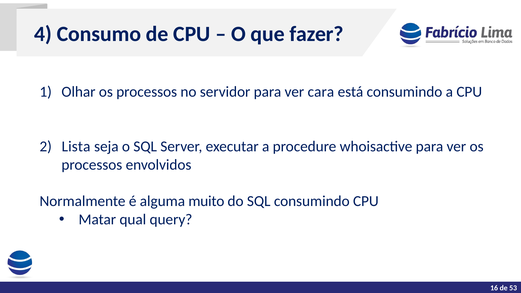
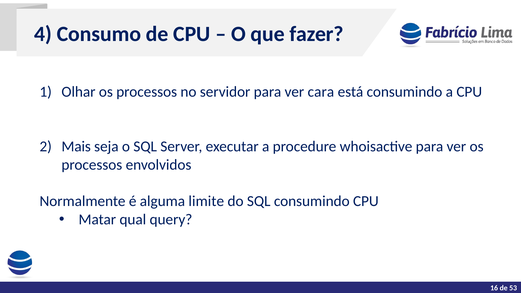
Lista: Lista -> Mais (76, 147)
muito: muito -> limite (206, 201)
